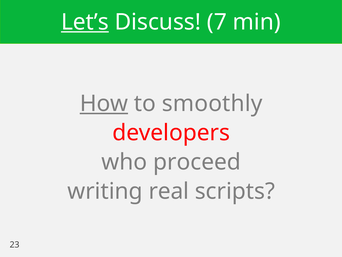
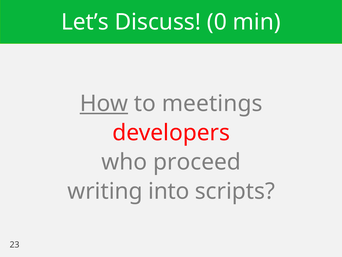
Let’s underline: present -> none (85, 22)
7: 7 -> 0 (217, 22)
smoothly: smoothly -> meetings (212, 103)
real: real -> into (169, 191)
